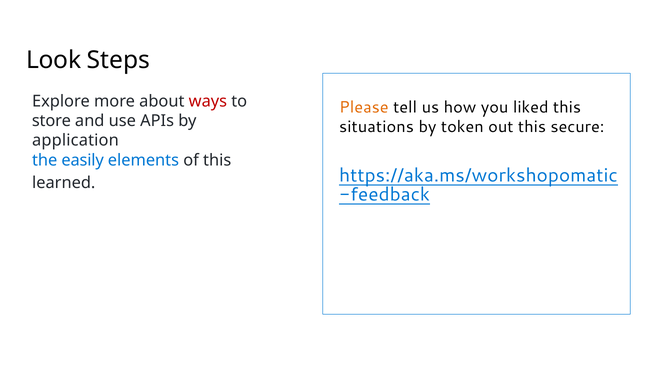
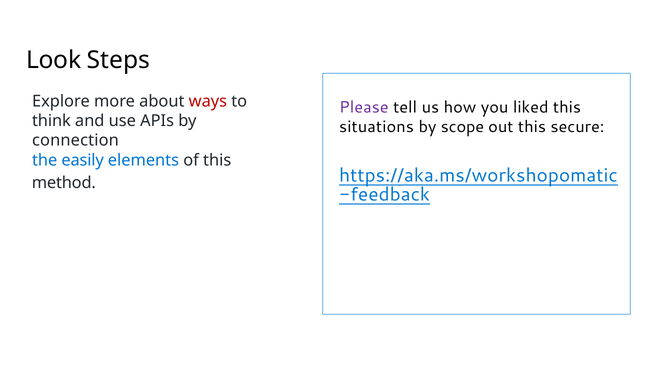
Please colour: orange -> purple (364, 107)
store: store -> think (51, 121)
token: token -> scope (462, 127)
application: application -> connection (75, 141)
learned: learned -> method (64, 183)
